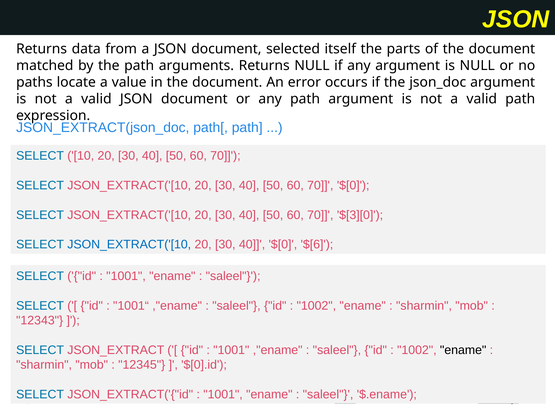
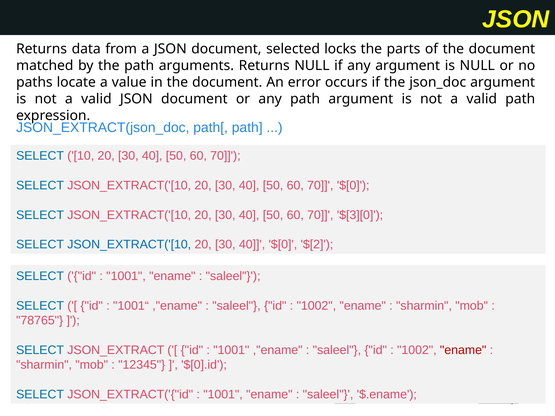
itself: itself -> locks (340, 49)
$[6: $[6 -> $[2 (317, 245)
12343: 12343 -> 78765 (40, 321)
ename colour: black -> red (463, 350)
